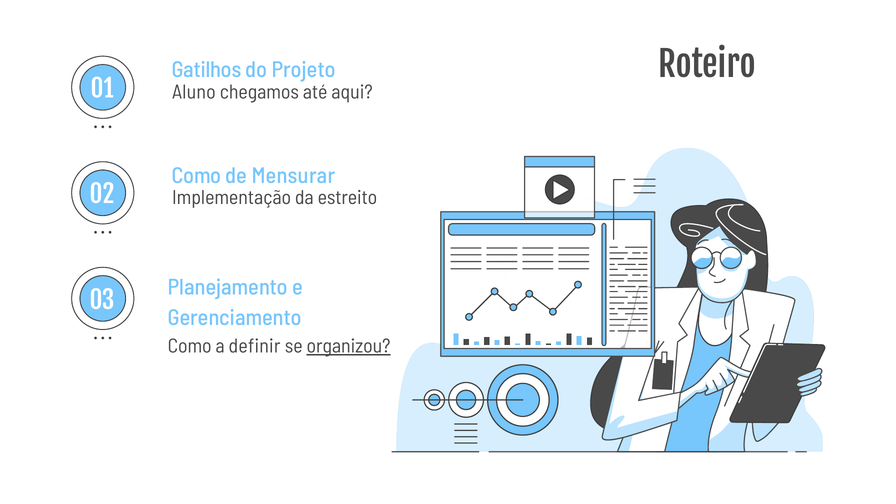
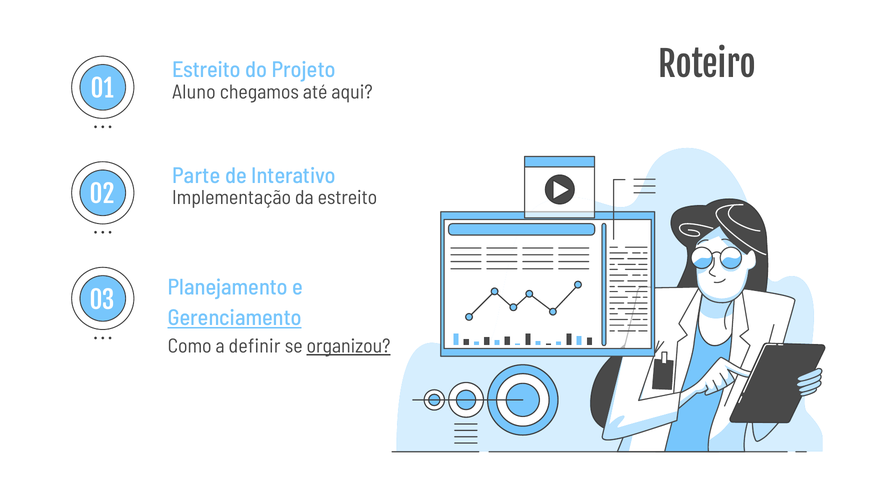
Gatilhos: Gatilhos -> Estreito (206, 70)
Como: Como -> Parte (196, 176)
Mensurar: Mensurar -> Interativo (294, 176)
Gerenciamento underline: none -> present (235, 318)
